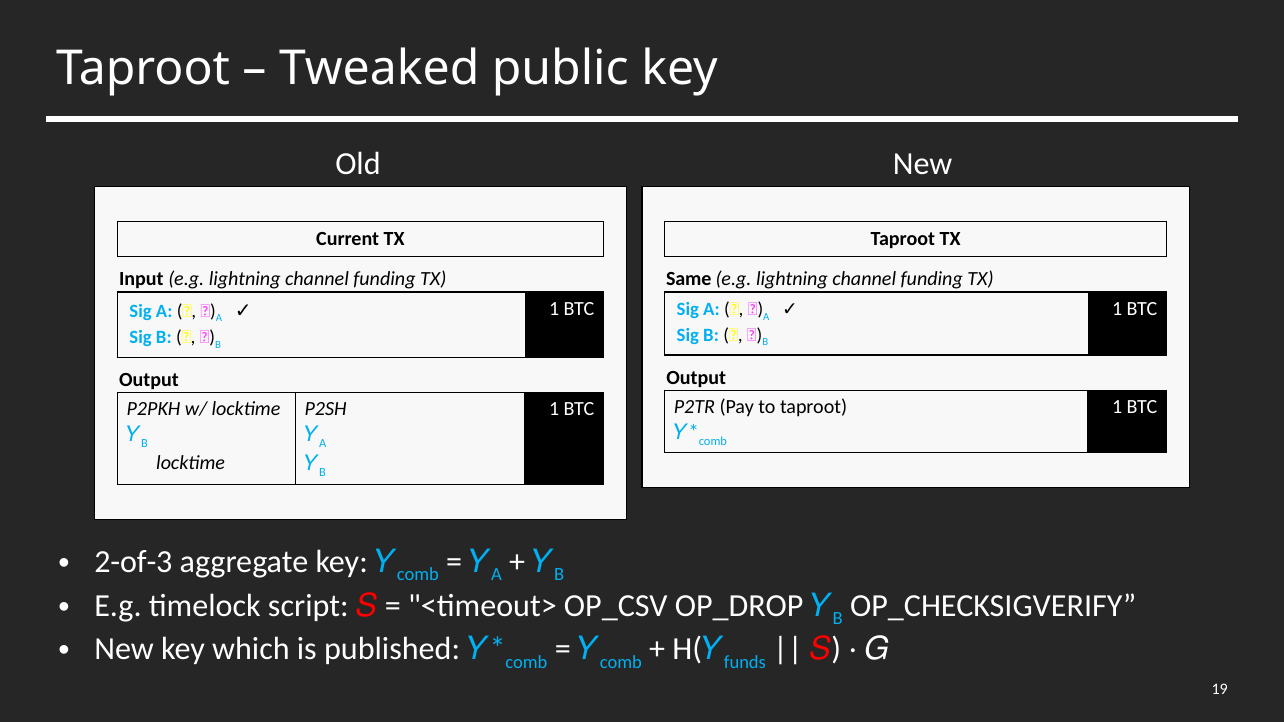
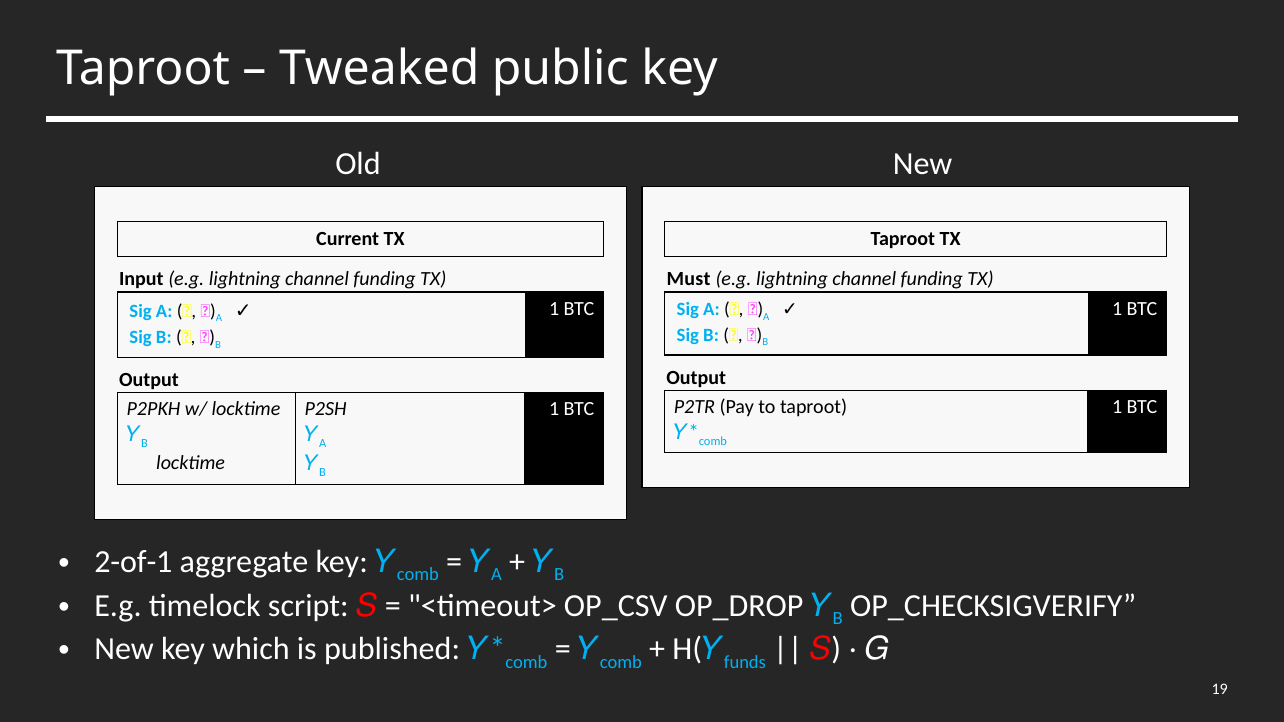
Same: Same -> Must (689, 279)
2-of-3: 2-of-3 -> 2-of-1 (133, 562)
